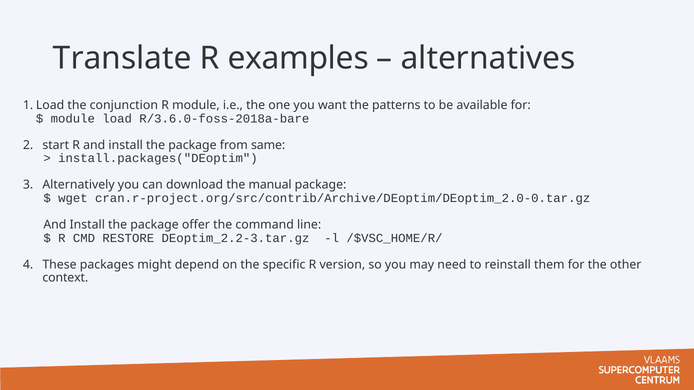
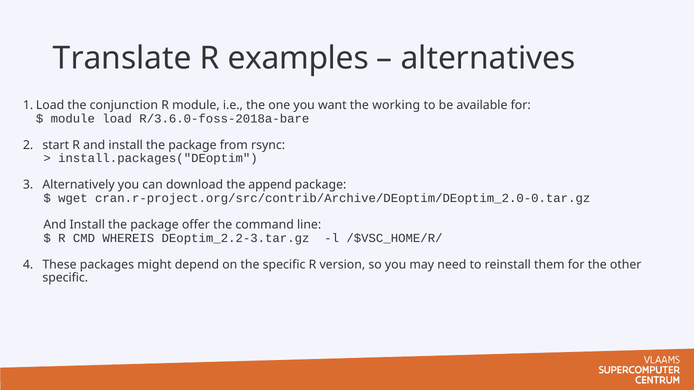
patterns: patterns -> working (396, 105)
same: same -> rsync (268, 145)
manual: manual -> append (270, 185)
RESTORE: RESTORE -> WHEREIS (128, 238)
context: context -> specific (65, 278)
